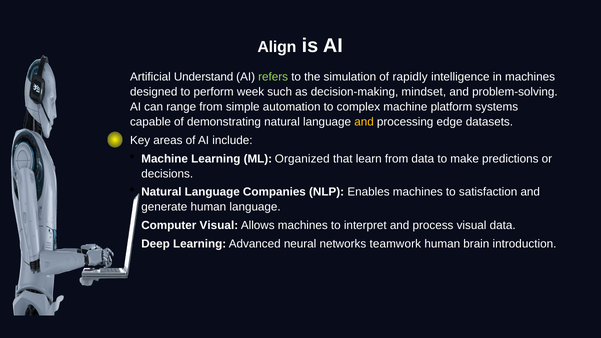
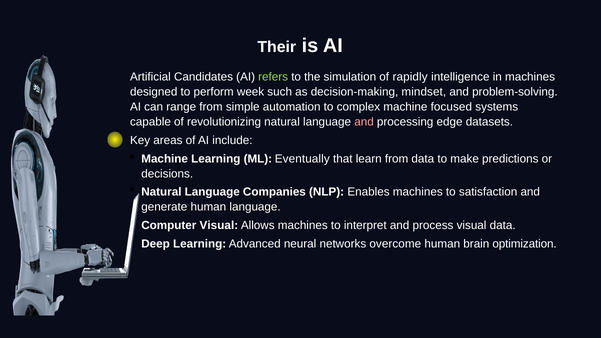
Align: Align -> Their (277, 47)
Understand: Understand -> Candidates (204, 77)
platform: platform -> focused (451, 107)
demonstrating: demonstrating -> revolutionizing (224, 122)
and colour: yellow -> pink (364, 122)
Organized: Organized -> Eventually (302, 159)
teamwork: teamwork -> overcome (395, 244)
introduction: introduction -> optimization (525, 244)
